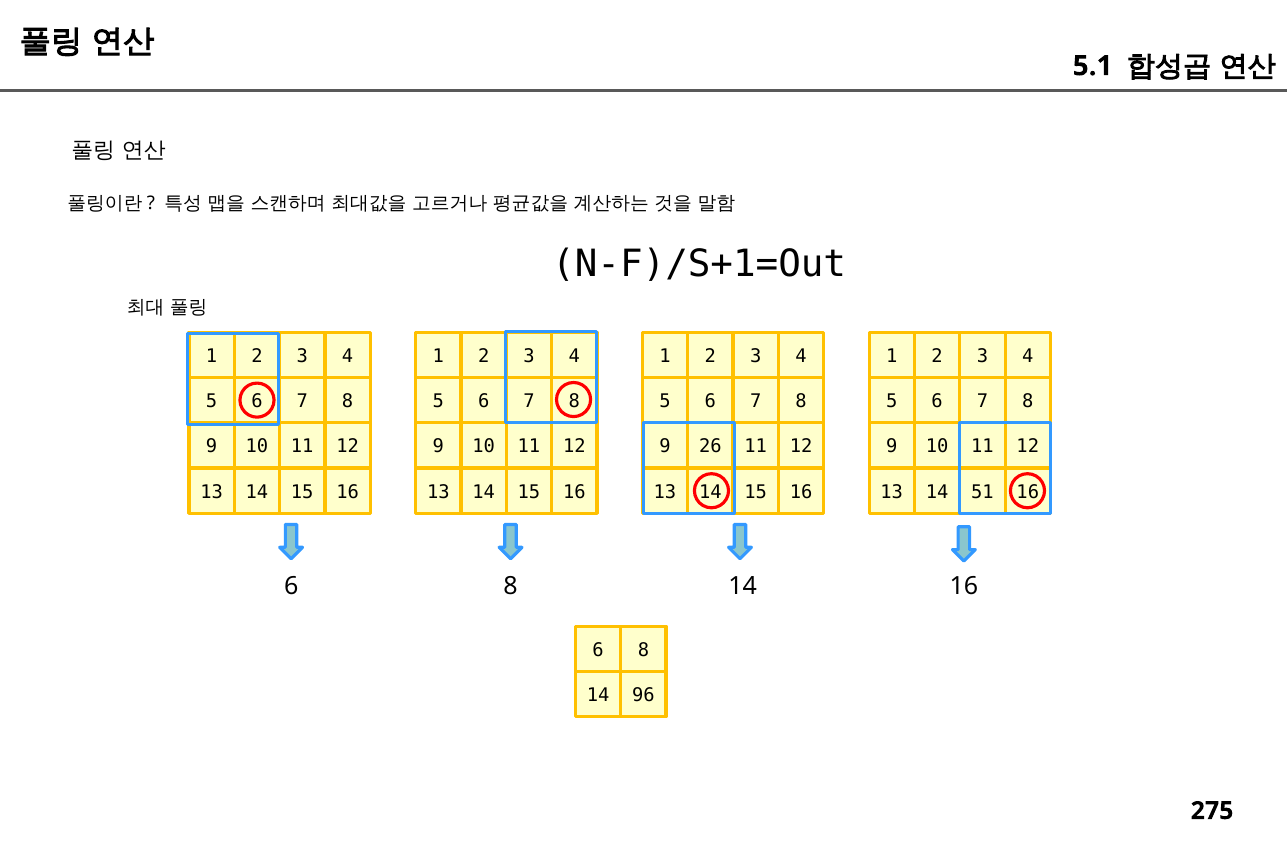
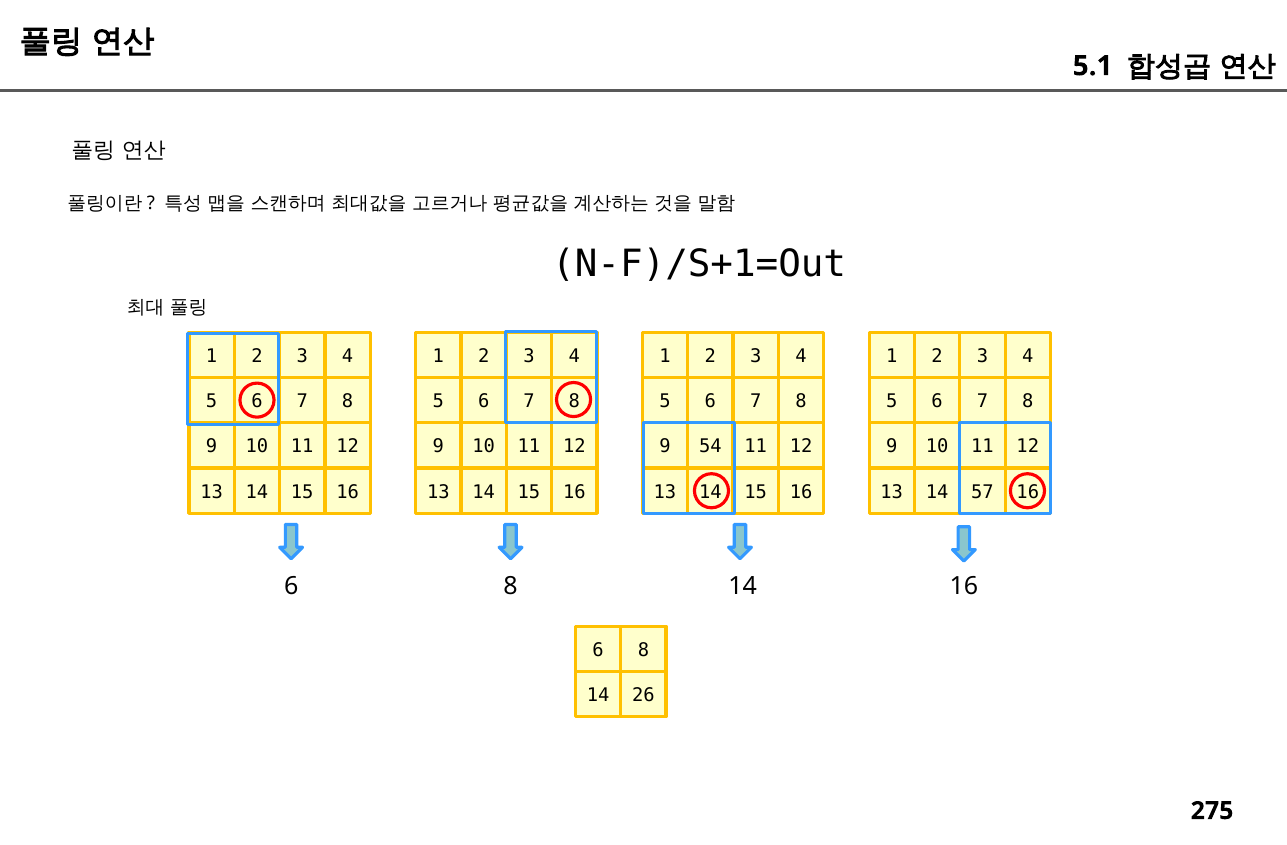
26: 26 -> 54 (710, 447)
51: 51 -> 57 (982, 492)
96: 96 -> 26 (643, 696)
